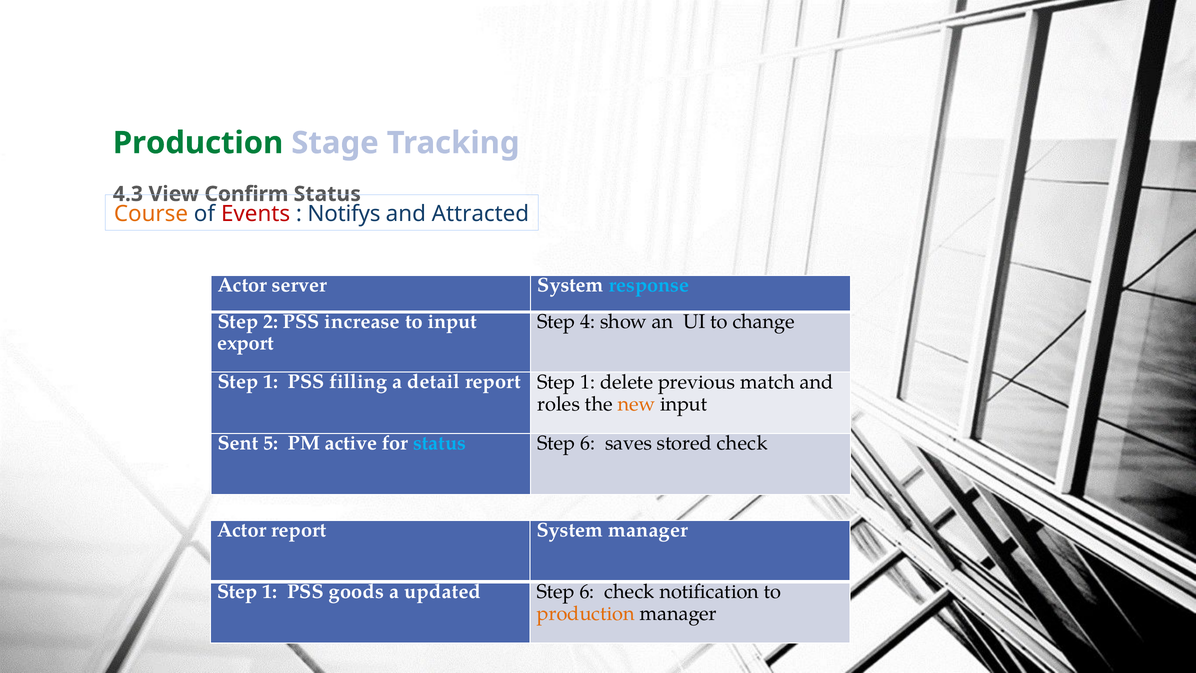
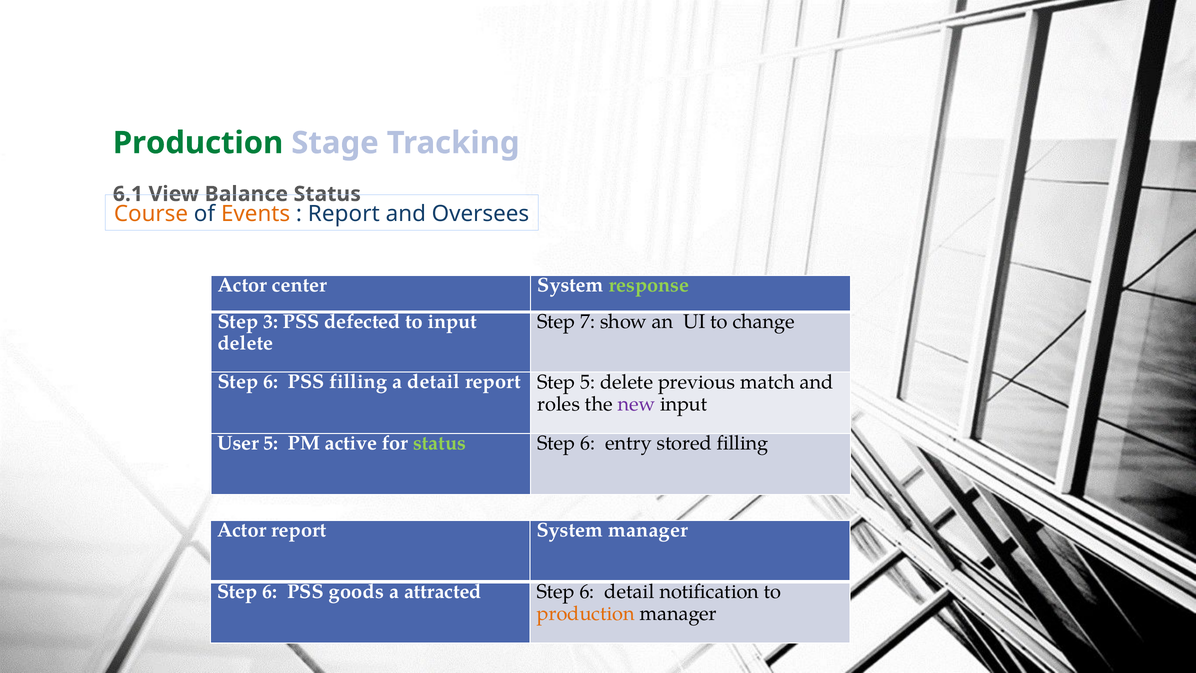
4.3: 4.3 -> 6.1 (128, 194)
Confirm: Confirm -> Balance (246, 194)
Events colour: red -> orange (256, 214)
Notifys: Notifys -> Report (344, 214)
Attracted: Attracted -> Oversees (480, 214)
server: server -> center (299, 285)
response colour: light blue -> light green (649, 285)
2: 2 -> 3 (271, 322)
increase: increase -> defected (362, 322)
4: 4 -> 7 (588, 322)
export: export -> delete (245, 343)
1: 1 -> 6 (271, 382)
report Step 1: 1 -> 5 (588, 382)
new colour: orange -> purple (637, 404)
Sent: Sent -> User (238, 443)
status colour: light blue -> light green (440, 443)
saves: saves -> entry (628, 443)
stored check: check -> filling (742, 443)
1: 1 -> 6 (270, 592)
updated: updated -> attracted (443, 592)
6 check: check -> detail (629, 592)
